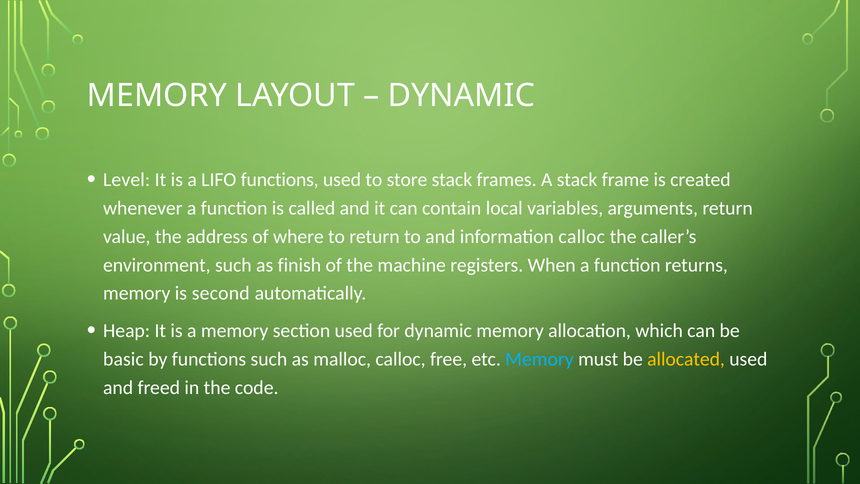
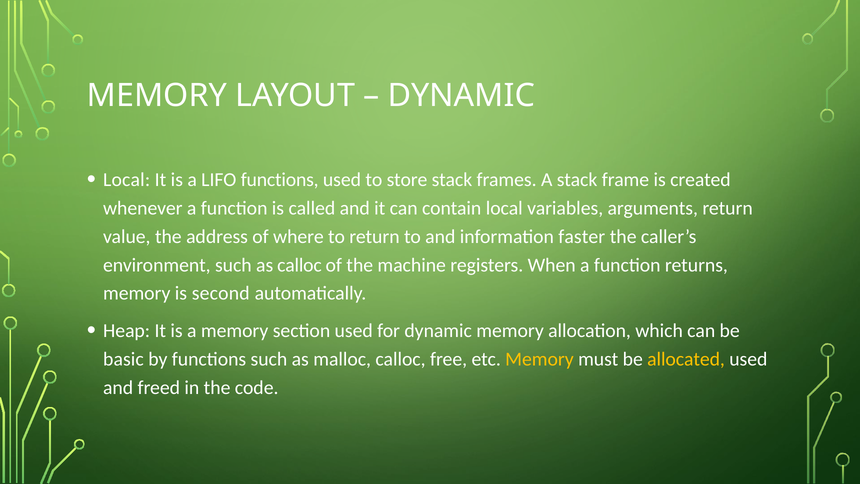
Level: Level -> Local (127, 180)
information calloc: calloc -> faster (582, 237)
as finish: finish -> calloc (299, 265)
Memory colour: light blue -> yellow (539, 359)
